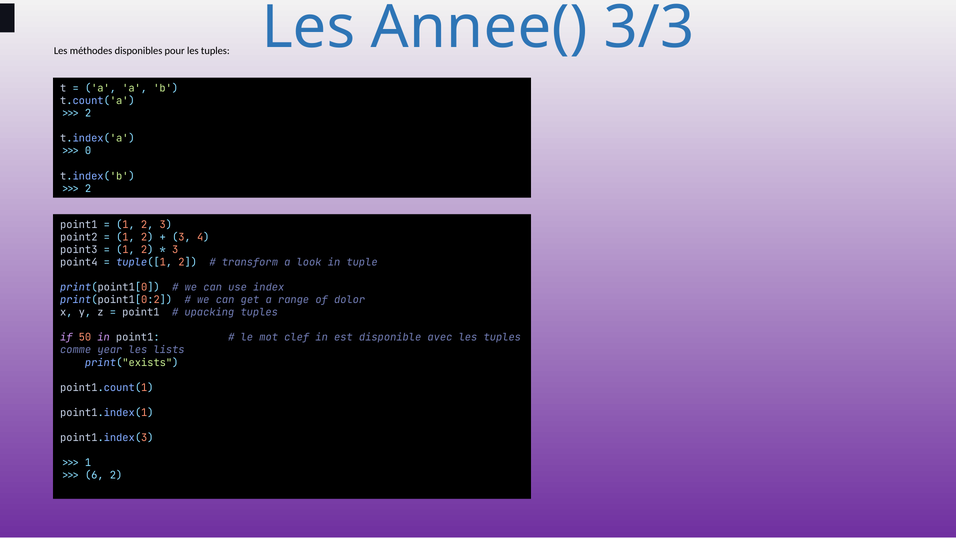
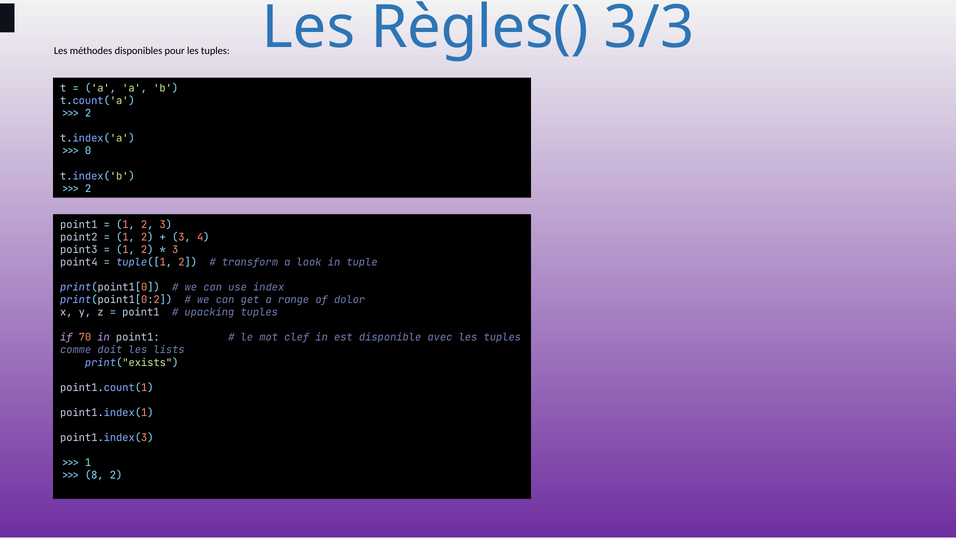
Annee(: Annee( -> Règles( (480, 27)
50: 50 -> 70 (85, 337)
year: year -> doit (110, 350)
6: 6 -> 8 (94, 475)
